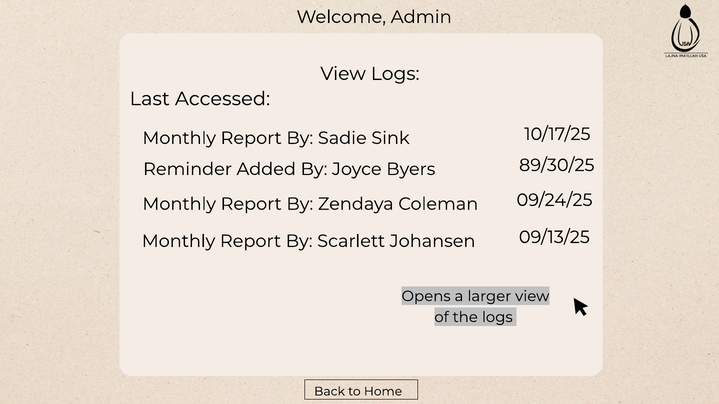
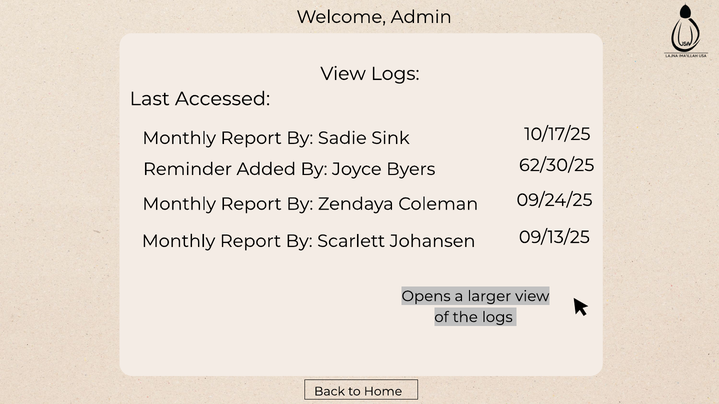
89/30/25: 89/30/25 -> 62/30/25 (557, 165)
